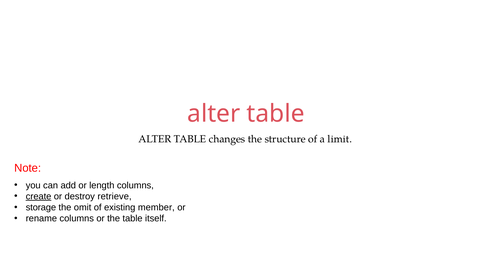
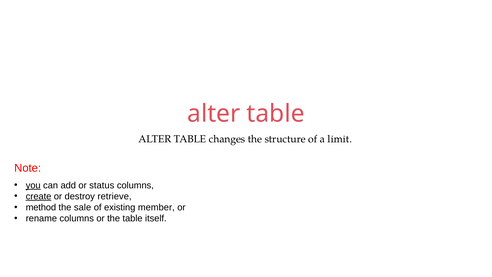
you underline: none -> present (33, 185)
length: length -> status (102, 185)
storage: storage -> method (41, 207)
omit: omit -> sale (83, 207)
